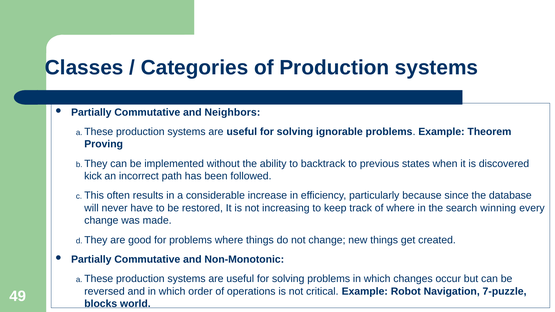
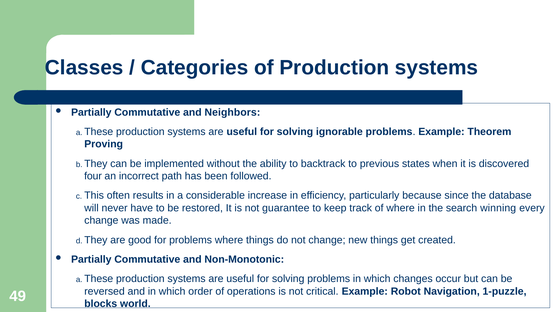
kick: kick -> four (93, 176)
increasing: increasing -> guarantee (286, 208)
7-puzzle: 7-puzzle -> 1-puzzle (505, 291)
